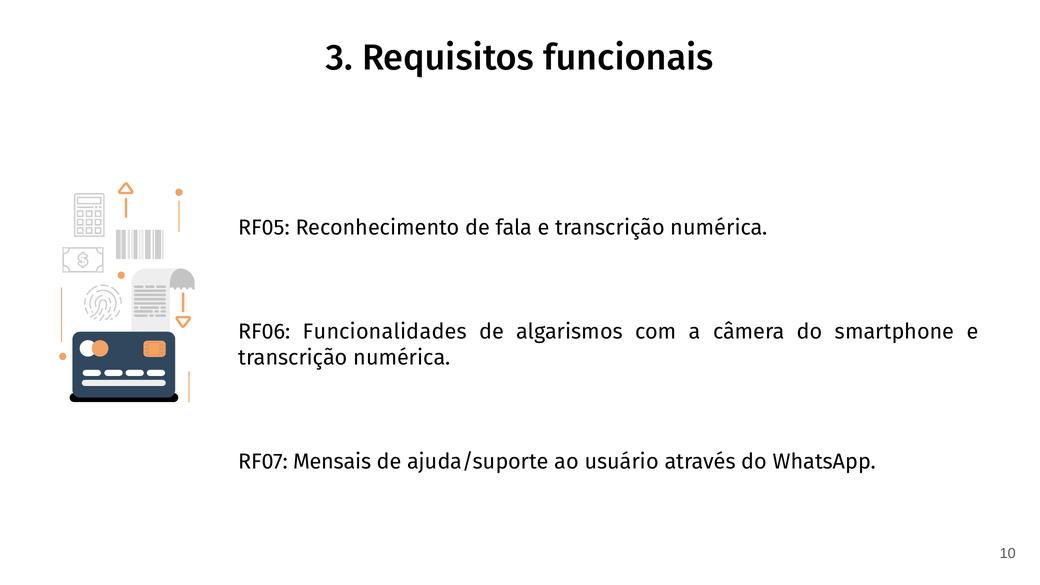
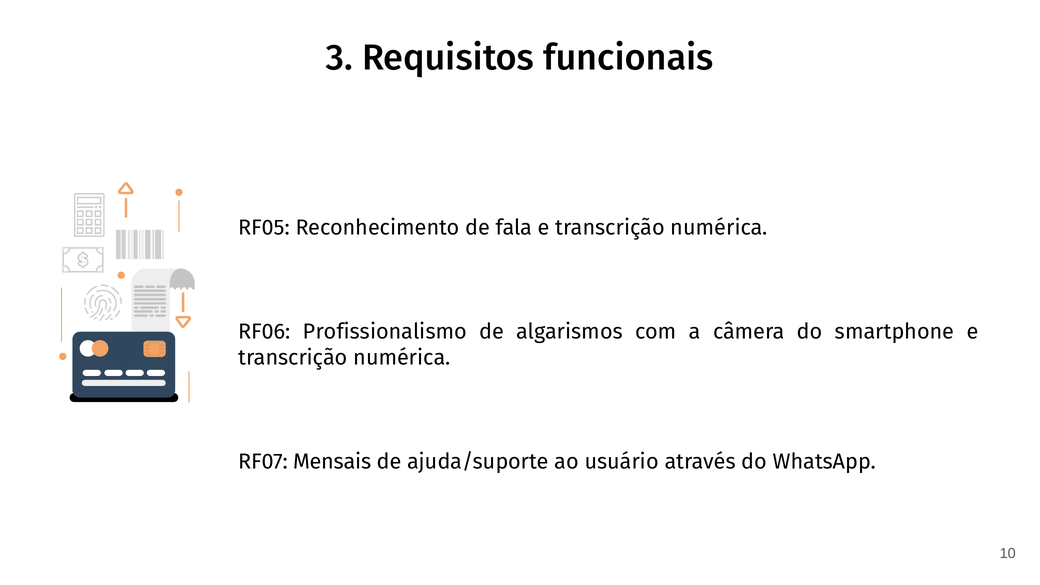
Funcionalidades: Funcionalidades -> Profissionalismo (385, 332)
